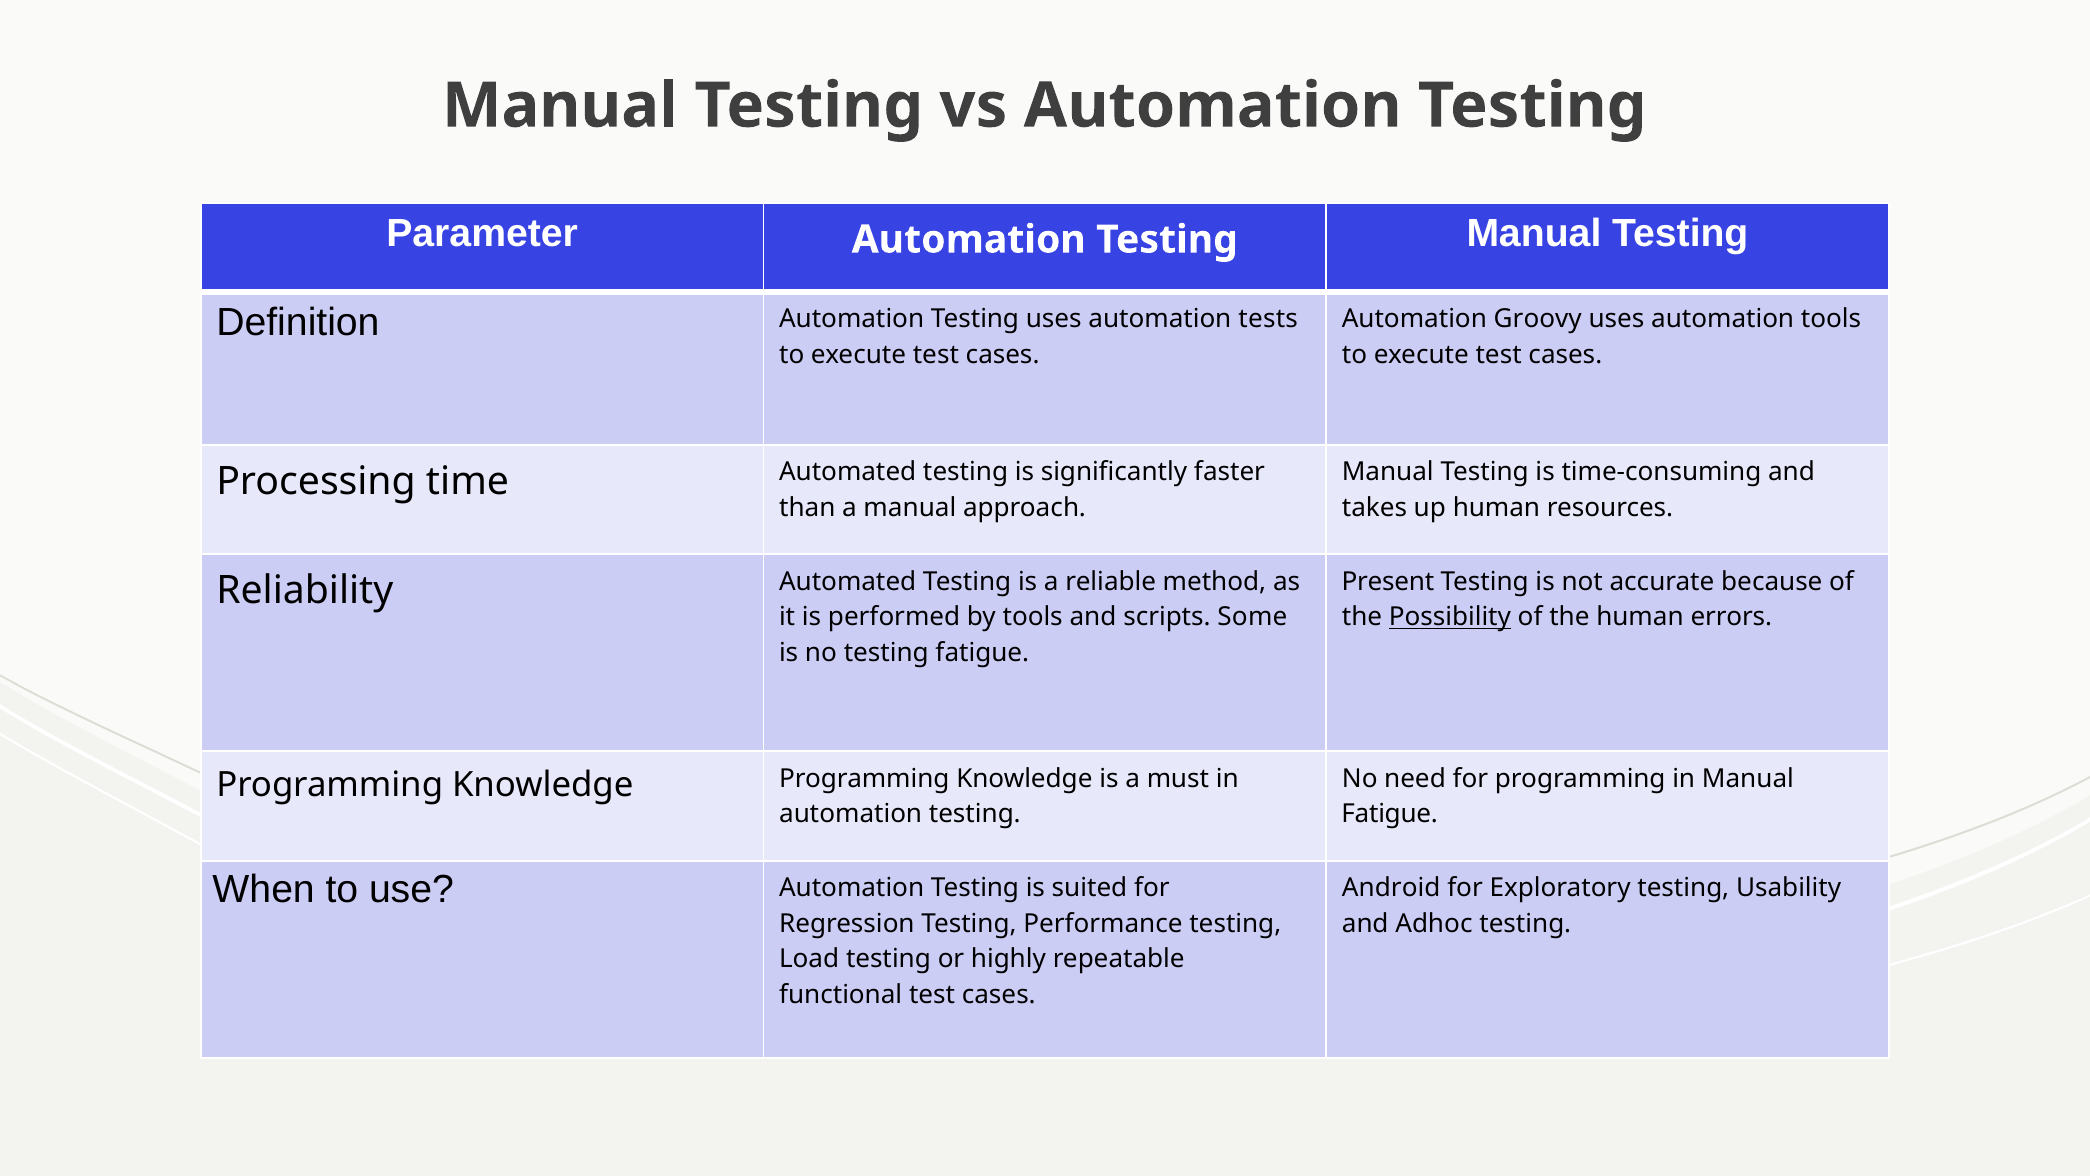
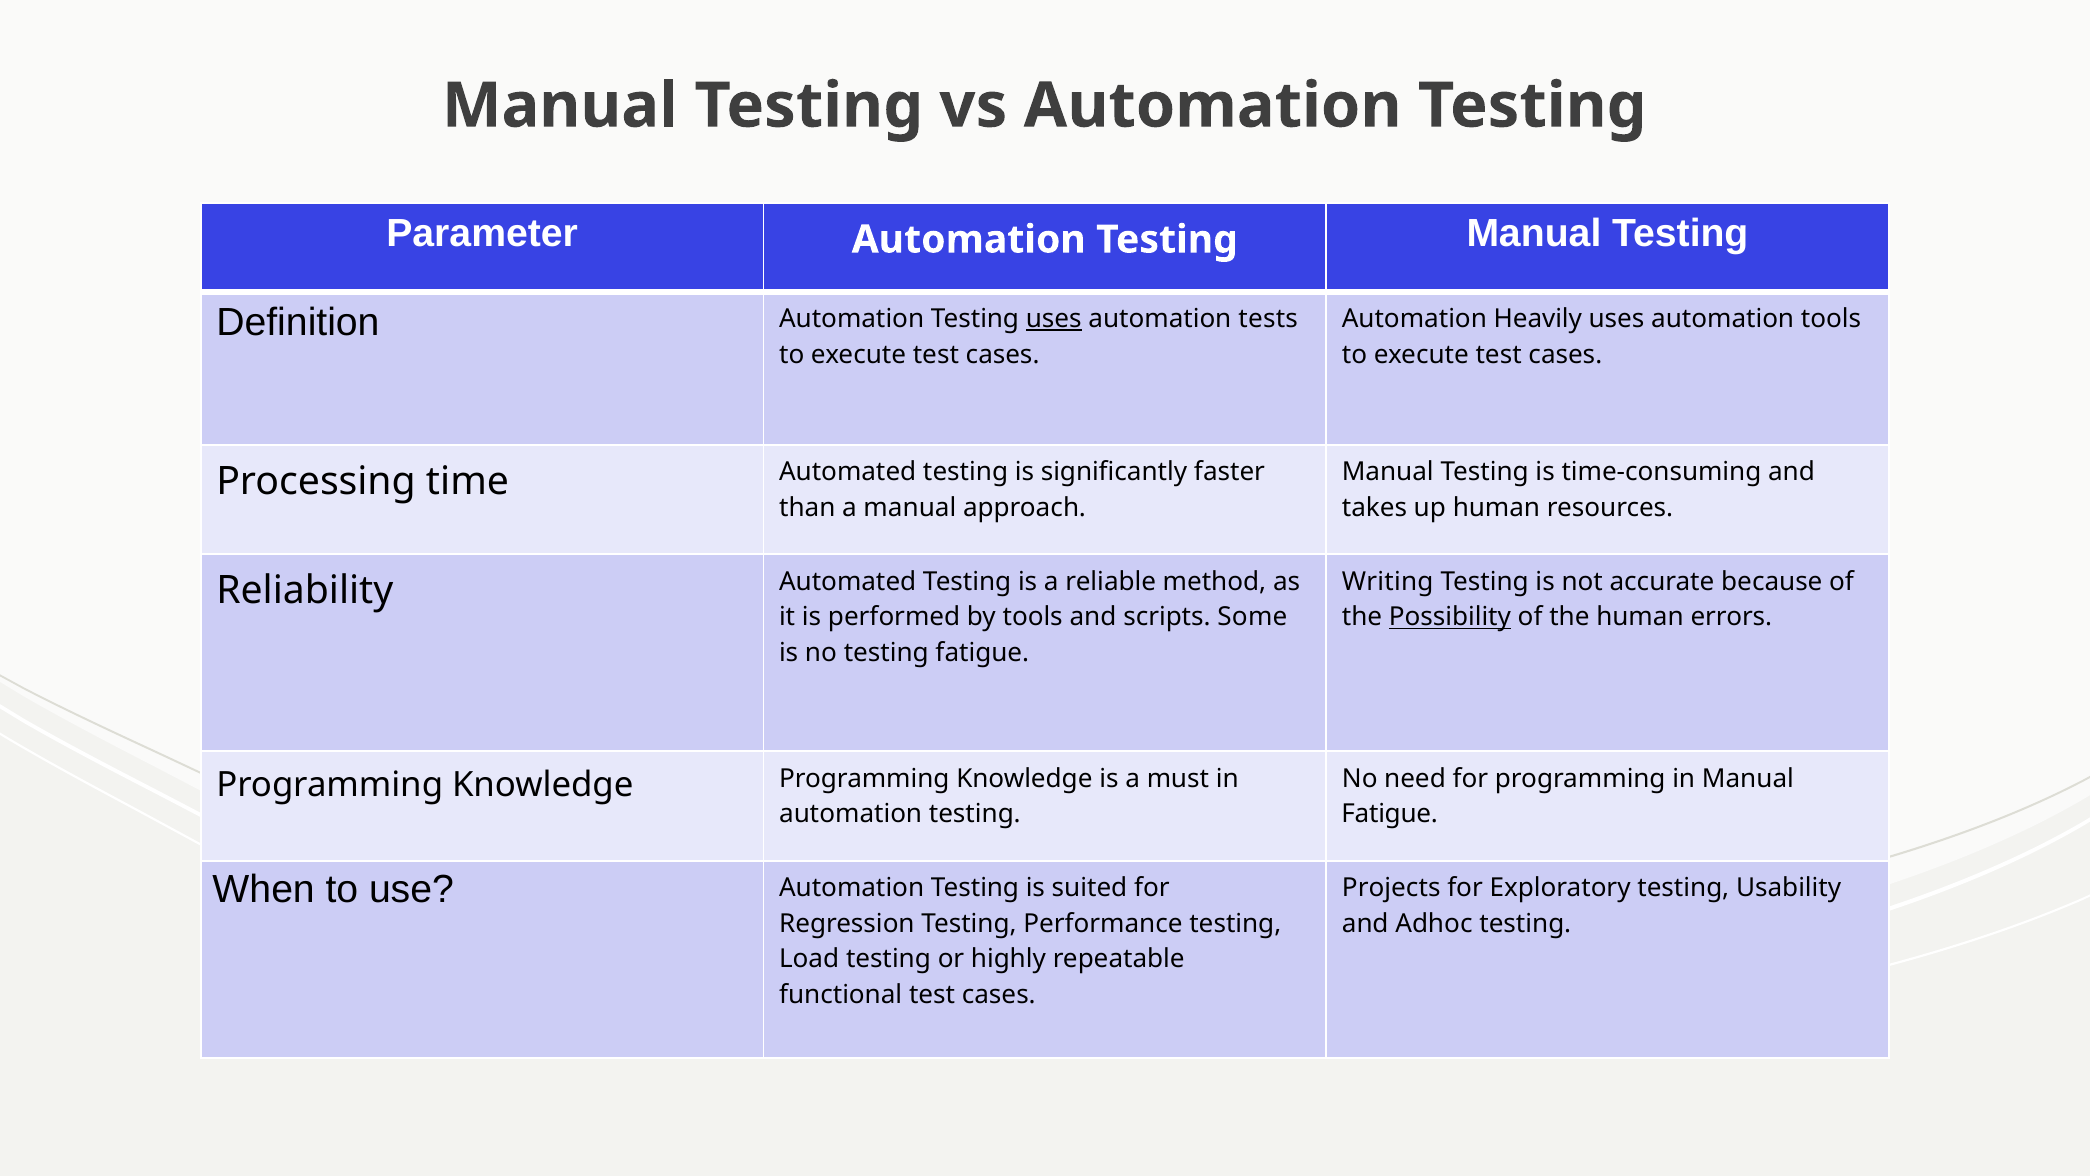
uses underline: none -> present (1054, 319)
Groovy: Groovy -> Heavily (1538, 319)
Present: Present -> Writing (1388, 581)
Android: Android -> Projects (1391, 888)
